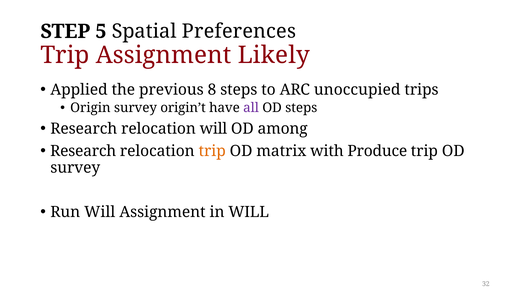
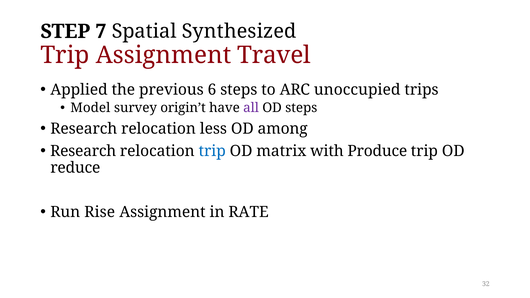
5: 5 -> 7 (101, 31)
Preferences: Preferences -> Synthesized (239, 31)
Likely: Likely -> Travel (274, 55)
8: 8 -> 6 (212, 90)
Origin: Origin -> Model (90, 108)
relocation will: will -> less (213, 129)
trip colour: orange -> blue (212, 151)
survey: survey -> reduce (75, 168)
Run Will: Will -> Rise (100, 212)
in WILL: WILL -> RATE (249, 212)
